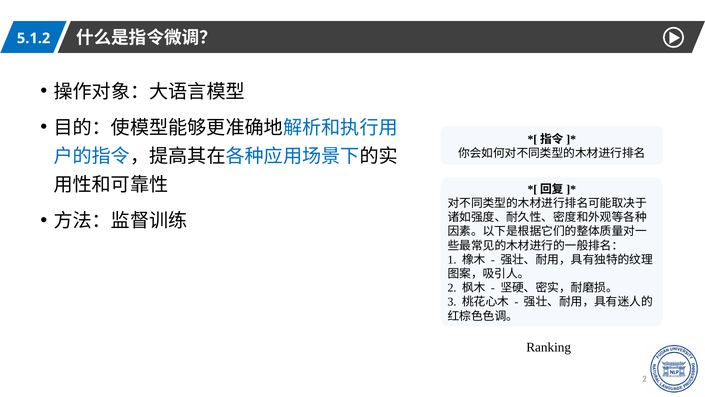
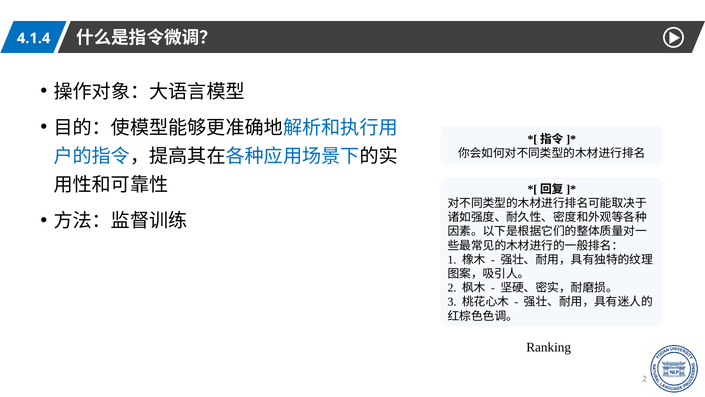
5.1.2: 5.1.2 -> 4.1.4 (34, 38)
